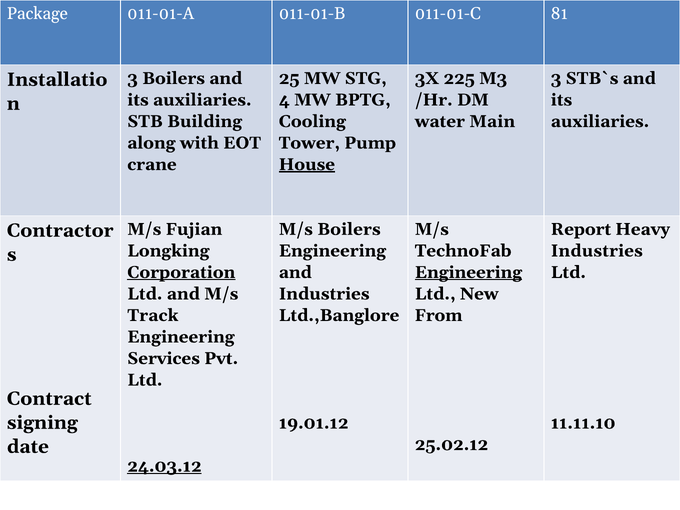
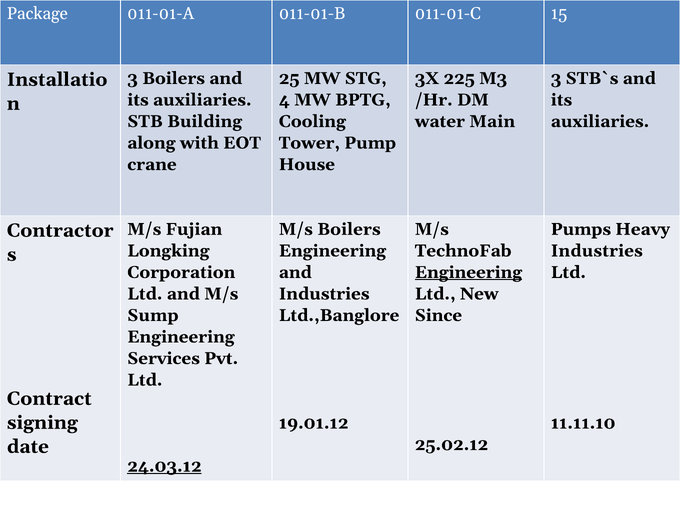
81: 81 -> 15 (559, 14)
House underline: present -> none (307, 164)
Report: Report -> Pumps (581, 229)
Corporation underline: present -> none (181, 272)
Track: Track -> Sump (153, 315)
From: From -> Since (438, 315)
